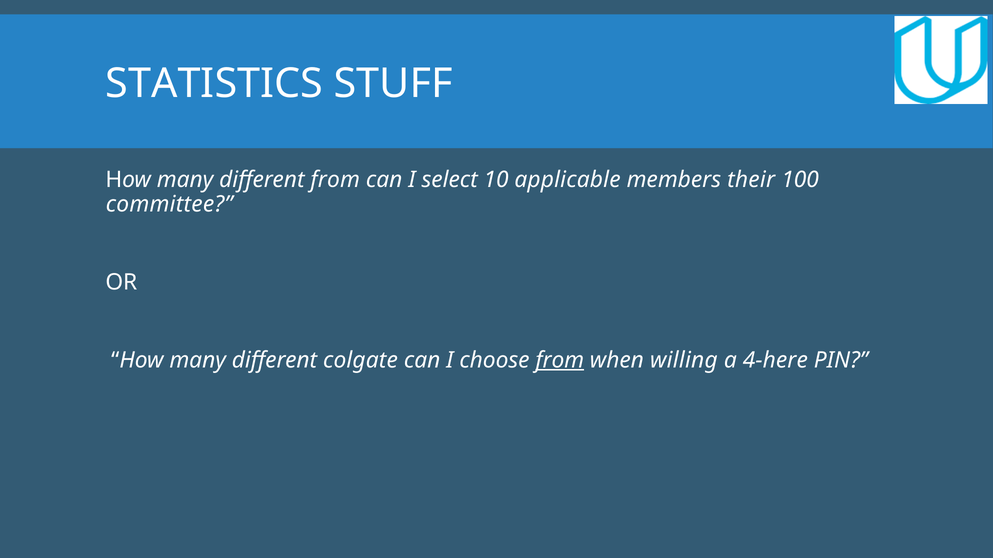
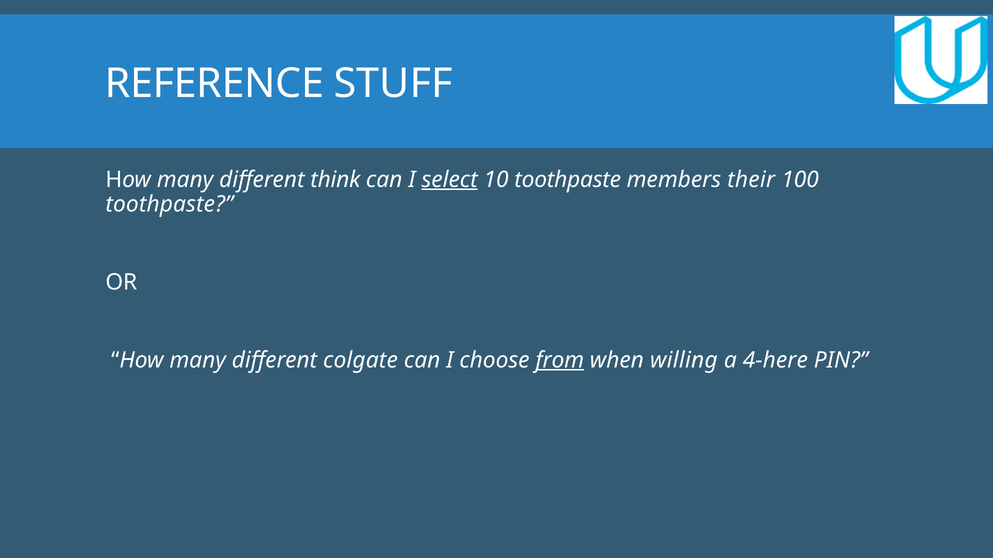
STATISTICS: STATISTICS -> REFERENCE (214, 84)
different from: from -> think (335, 180)
select underline: none -> present (450, 180)
10 applicable: applicable -> toothpaste (568, 180)
committee: committee -> toothpaste (169, 204)
